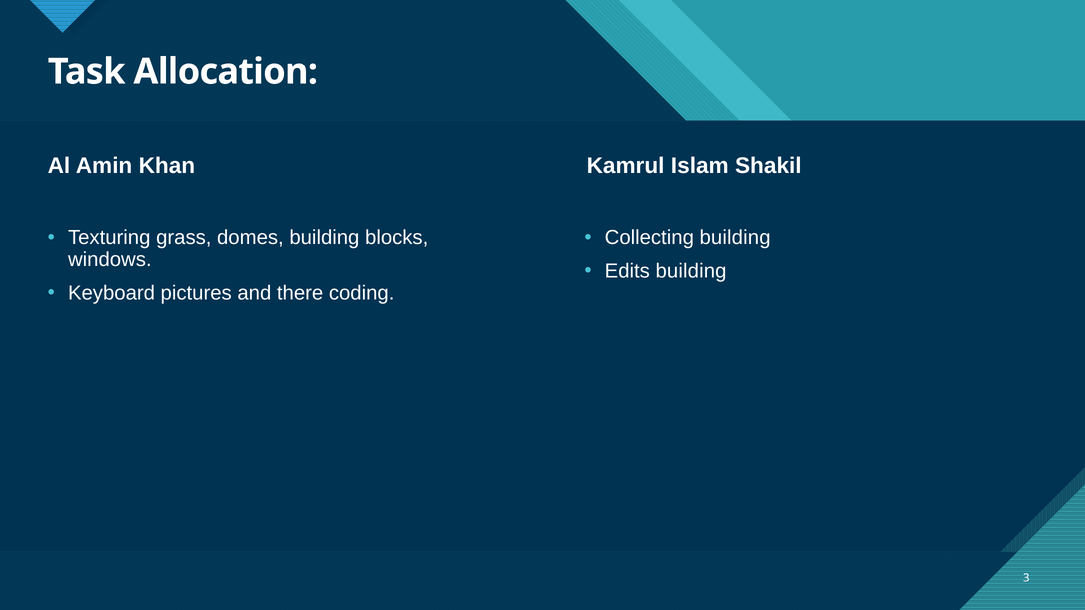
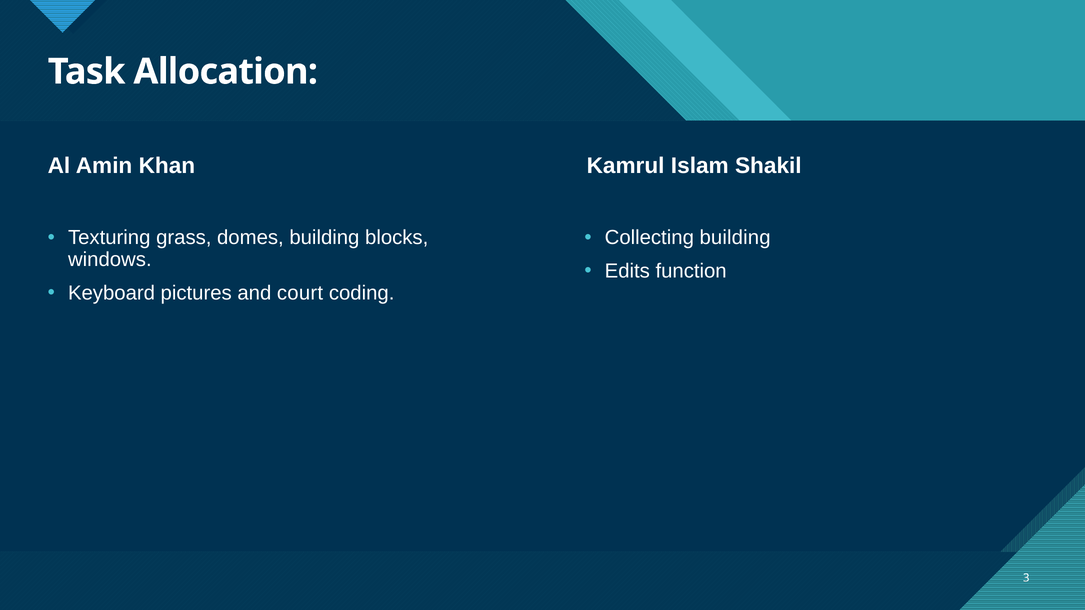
Edits building: building -> function (691, 271)
there: there -> court (300, 293)
